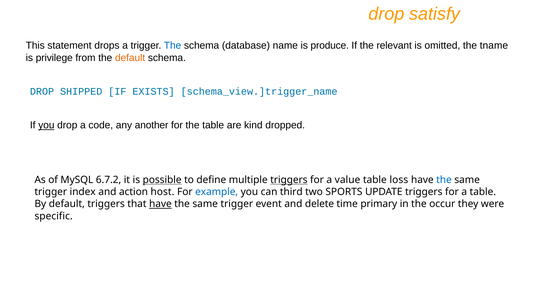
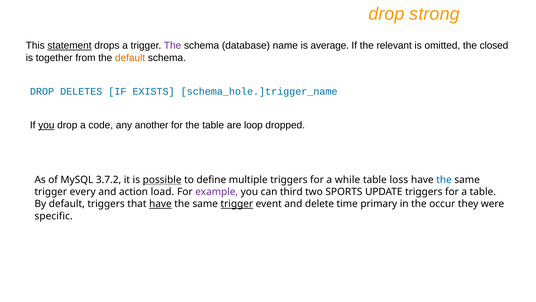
satisfy: satisfy -> strong (435, 14)
statement underline: none -> present (70, 46)
The colour: blue -> purple (173, 46)
produce: produce -> average (330, 46)
tname: tname -> closed (494, 46)
privilege: privilege -> together (54, 58)
SHIPPED: SHIPPED -> DELETES (81, 91)
schema_view.]trigger_name: schema_view.]trigger_name -> schema_hole.]trigger_name (259, 91)
kind: kind -> loop (253, 125)
6.7.2: 6.7.2 -> 3.7.2 (109, 180)
triggers underline: present -> none (289, 180)
value: value -> while (348, 180)
index: index -> every (83, 192)
host: host -> load (162, 192)
example colour: blue -> purple (217, 192)
trigger underline: none -> present (237, 204)
